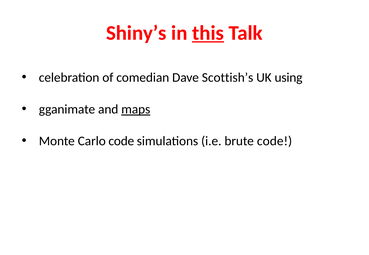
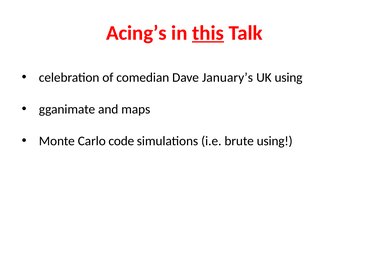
Shiny’s: Shiny’s -> Acing’s (136, 33)
Scottish’s: Scottish’s -> January’s (227, 78)
maps underline: present -> none (136, 110)
brute code: code -> using (275, 141)
